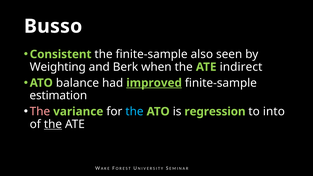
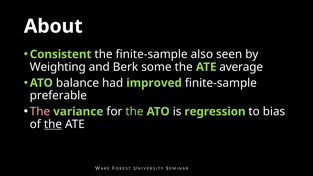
Busso: Busso -> About (53, 26)
when: when -> some (156, 67)
indirect: indirect -> average (241, 67)
improved underline: present -> none (154, 83)
estimation: estimation -> preferable (58, 96)
the colour: light blue -> light green (134, 112)
into: into -> bias (274, 112)
